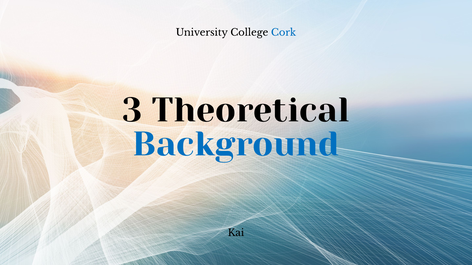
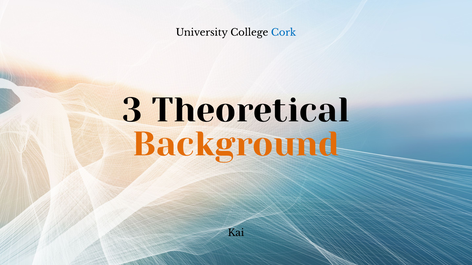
Background colour: blue -> orange (236, 145)
